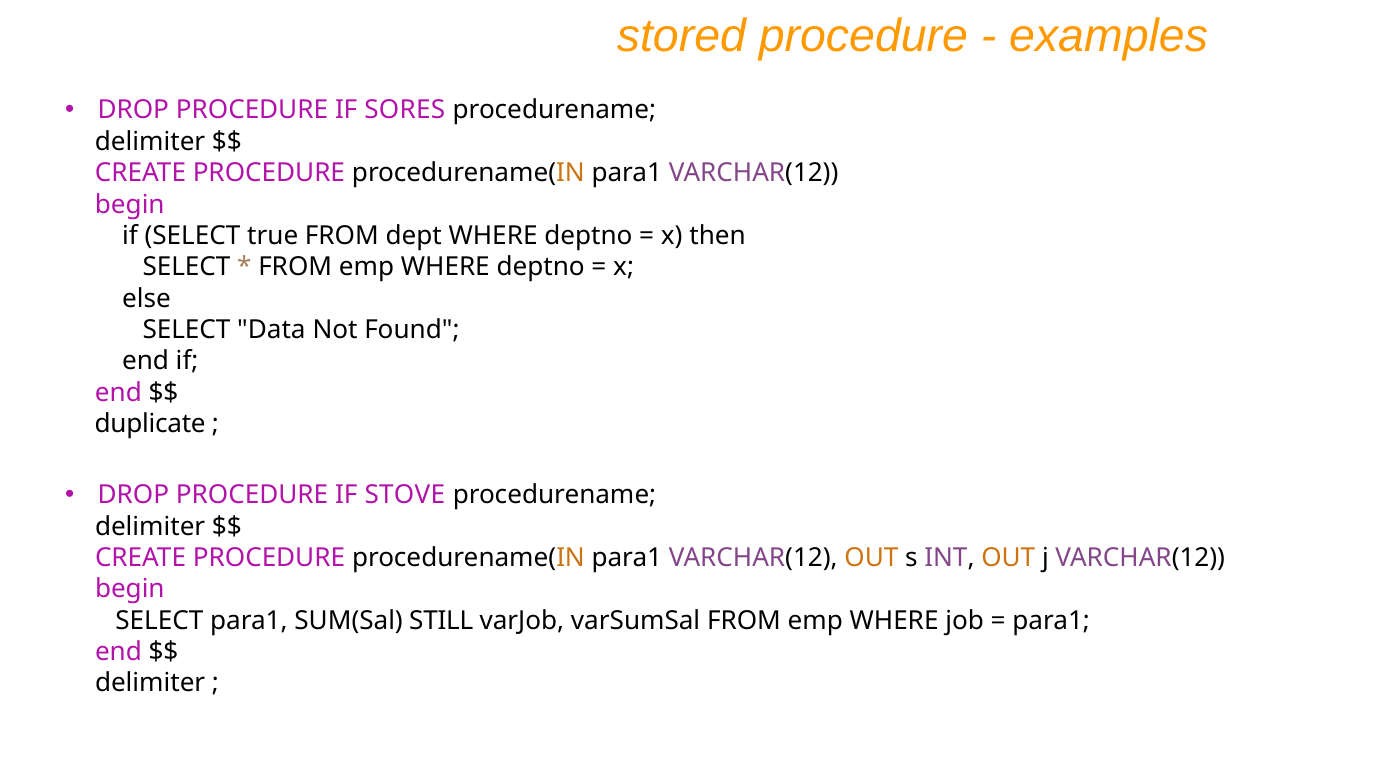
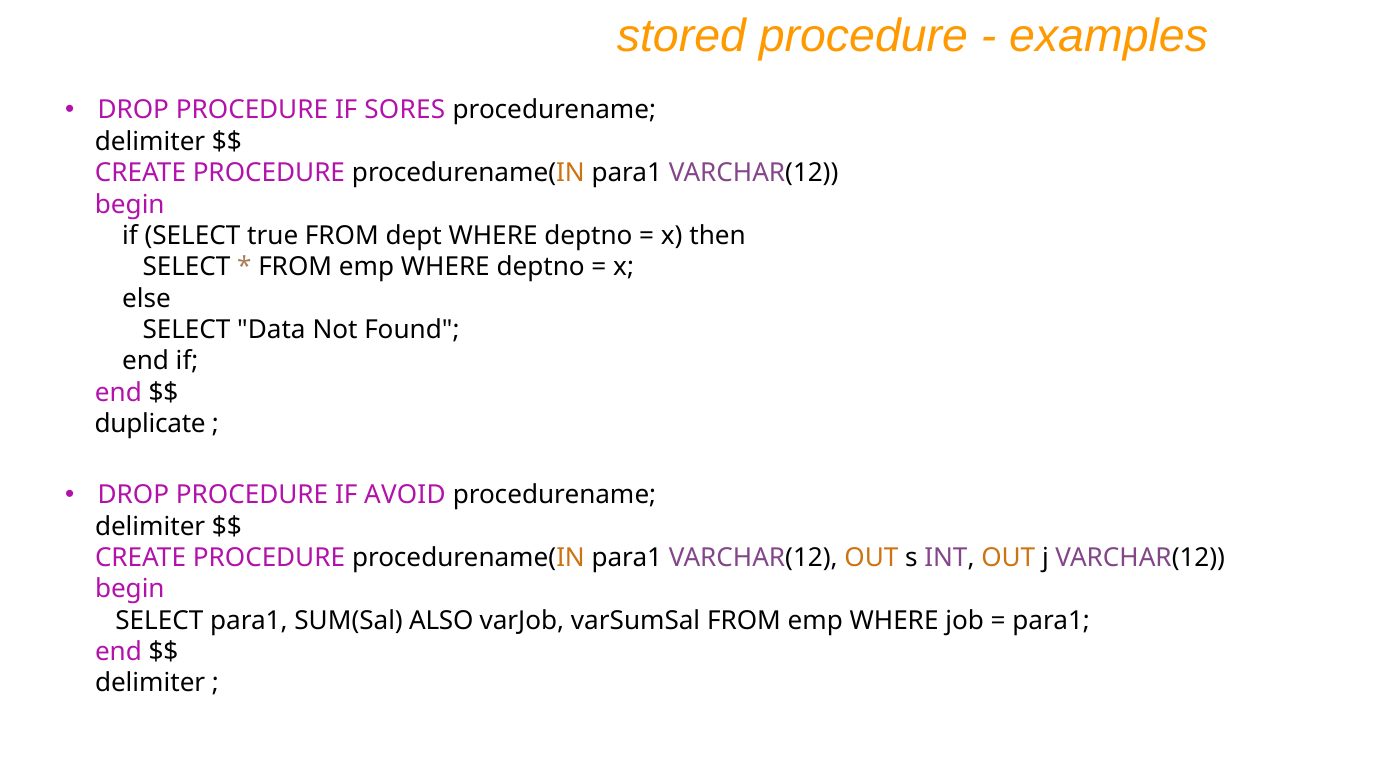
STOVE: STOVE -> AVOID (405, 495)
STILL: STILL -> ALSO (441, 620)
